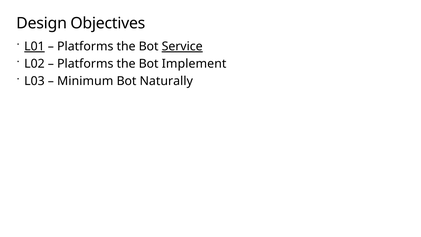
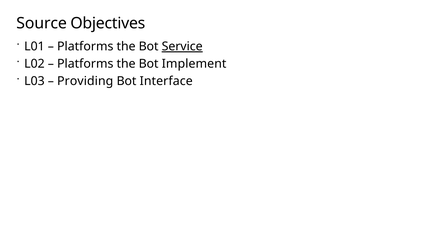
Design: Design -> Source (42, 23)
L01 underline: present -> none (34, 47)
Minimum: Minimum -> Providing (85, 81)
Naturally: Naturally -> Interface (166, 81)
